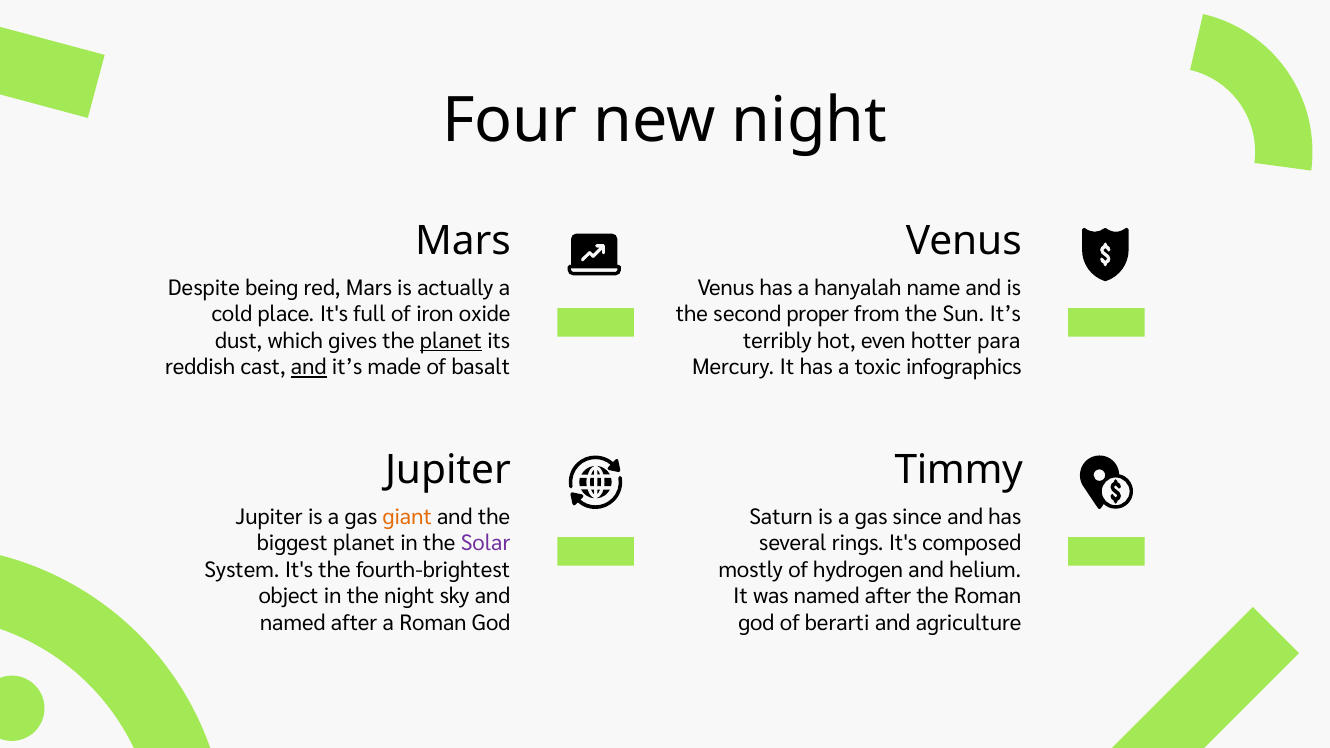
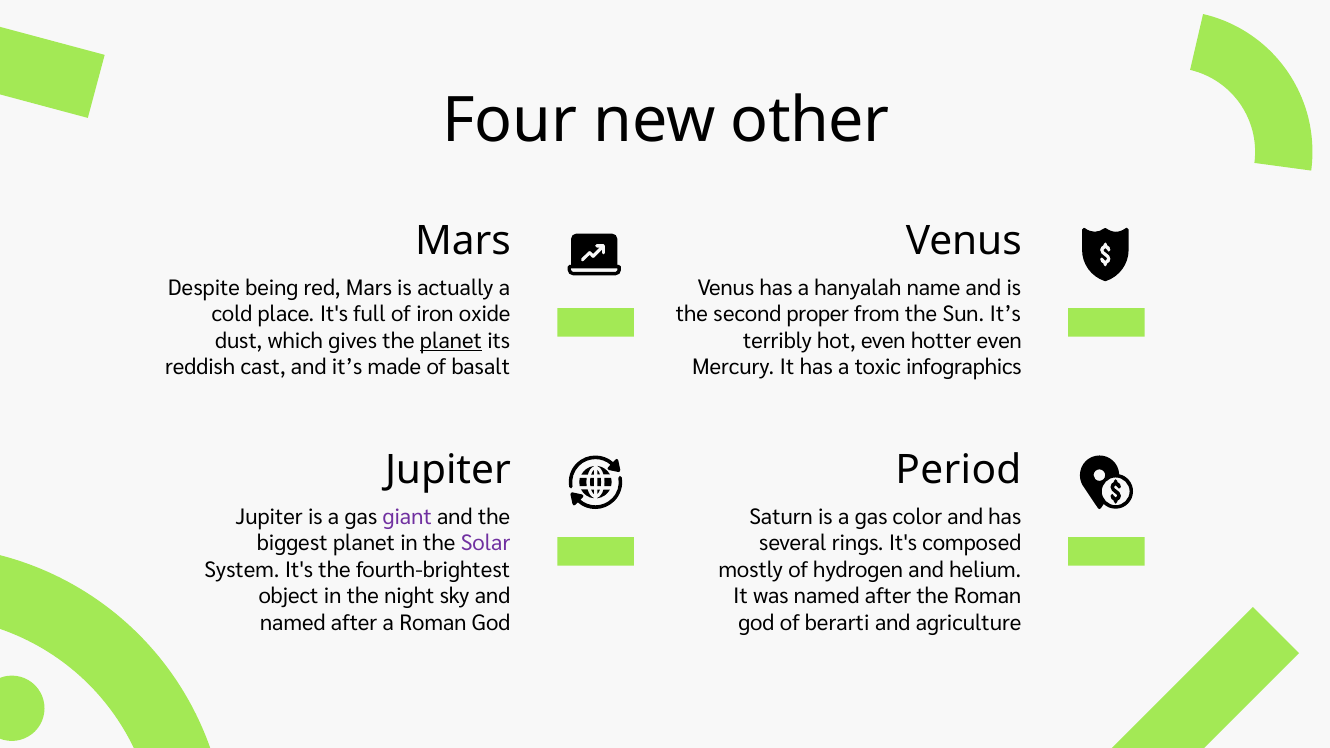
new night: night -> other (810, 120)
hotter para: para -> even (999, 341)
and underline: present -> none (309, 368)
Timmy: Timmy -> Period (958, 470)
giant colour: orange -> purple (407, 517)
since: since -> color (917, 517)
